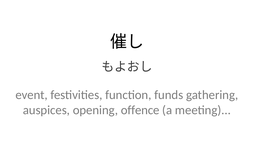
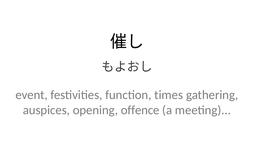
funds: funds -> times (169, 95)
